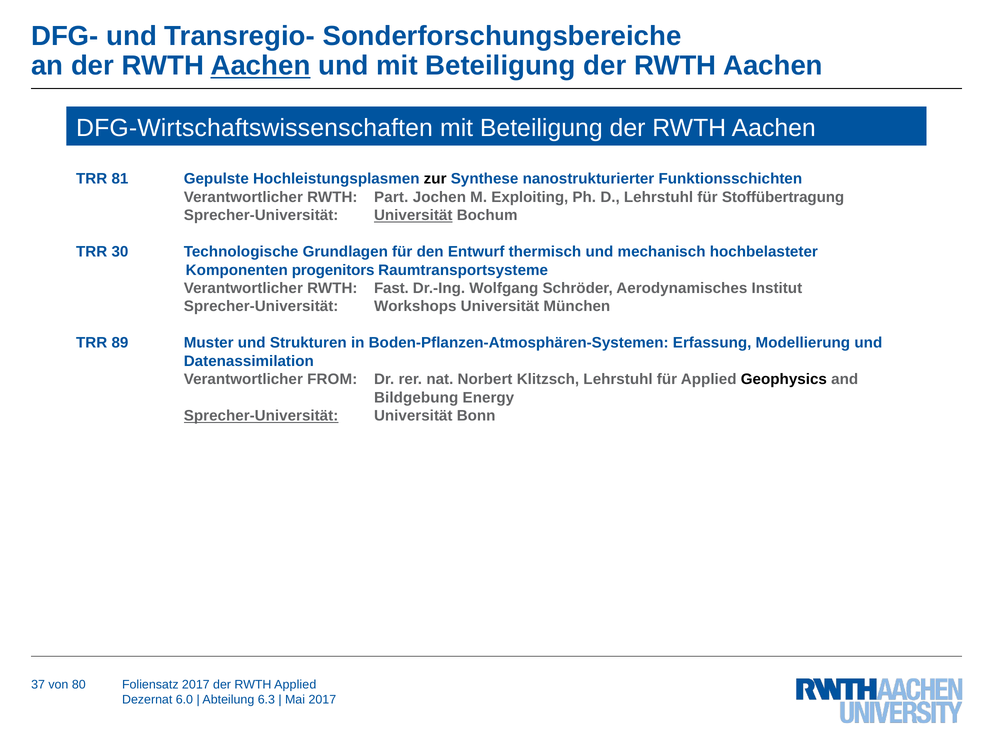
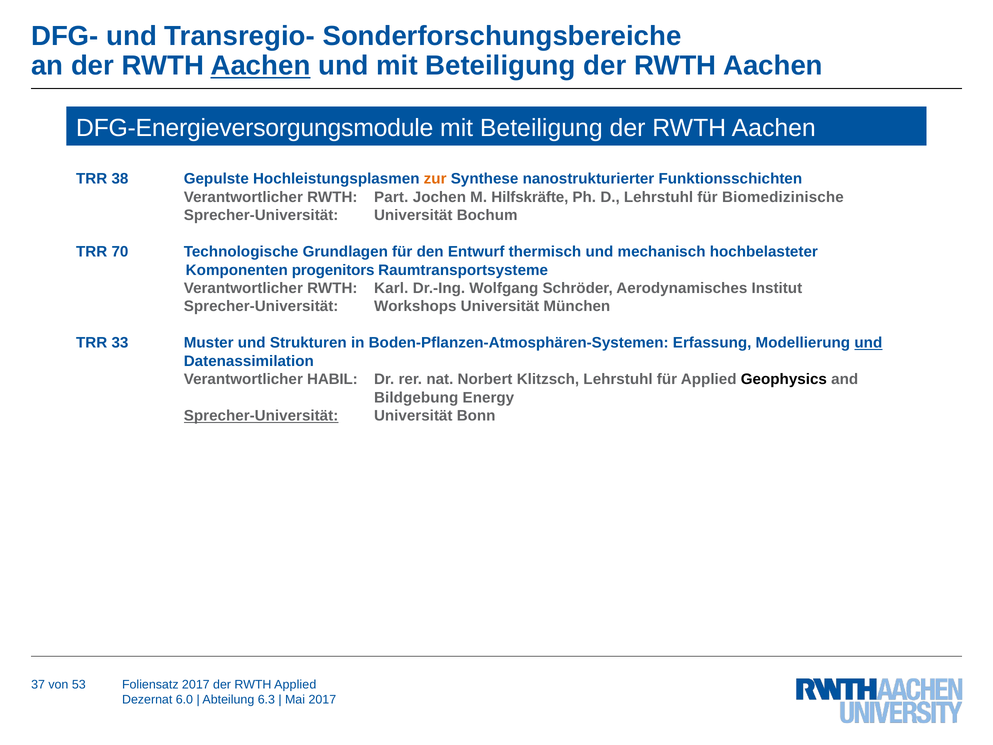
DFG-Wirtschaftswissenschaften: DFG-Wirtschaftswissenschaften -> DFG-Energieversorgungsmodule (255, 128)
81: 81 -> 38 (120, 179)
zur colour: black -> orange (435, 179)
Exploiting: Exploiting -> Hilfskräfte (530, 197)
Stoffübertragung: Stoffübertragung -> Biomedizinische (783, 197)
Universität underline: present -> none (413, 215)
30: 30 -> 70 (120, 252)
Fast: Fast -> Karl (391, 288)
89: 89 -> 33 (120, 343)
und underline: none -> present (868, 343)
FROM: FROM -> HABIL (332, 379)
80: 80 -> 53 (79, 685)
